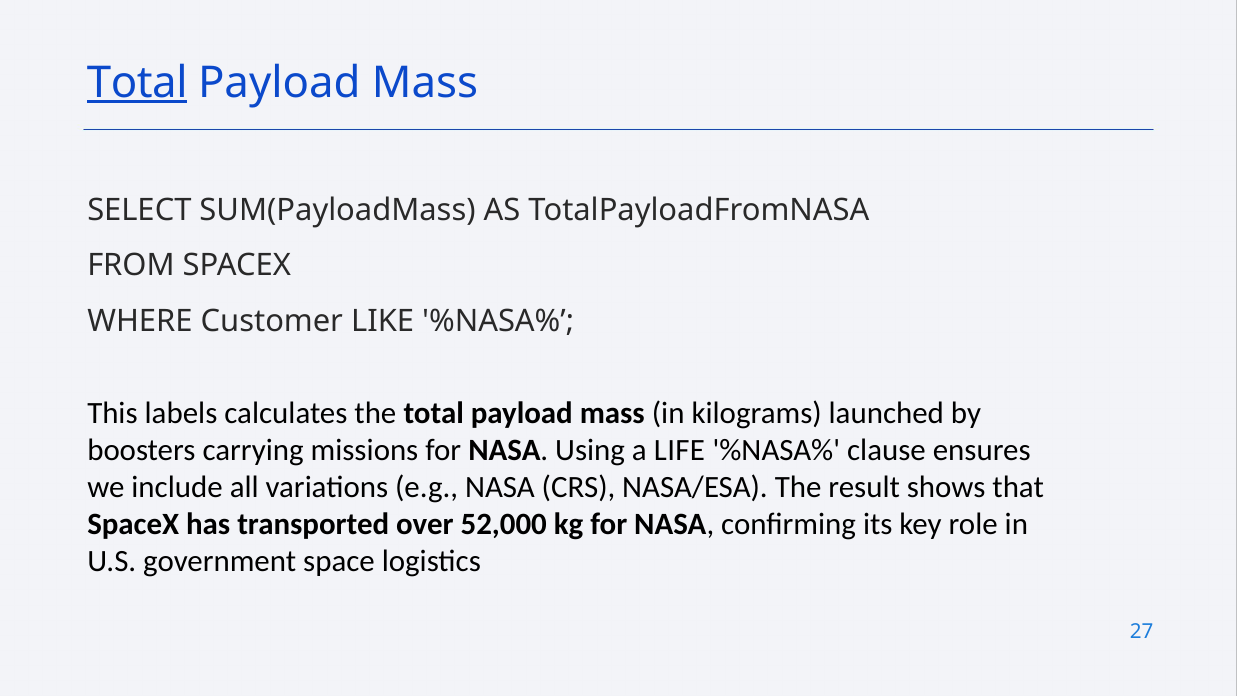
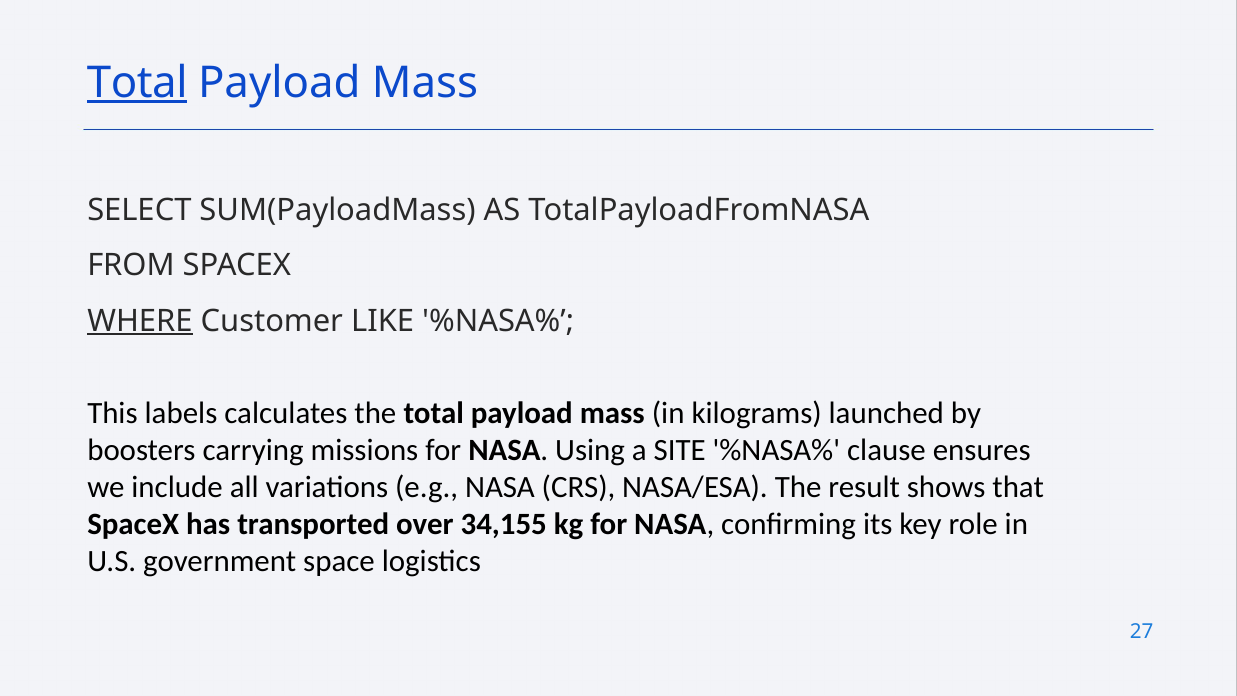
WHERE underline: none -> present (140, 321)
LIFE: LIFE -> SITE (680, 450)
52,000: 52,000 -> 34,155 (504, 524)
